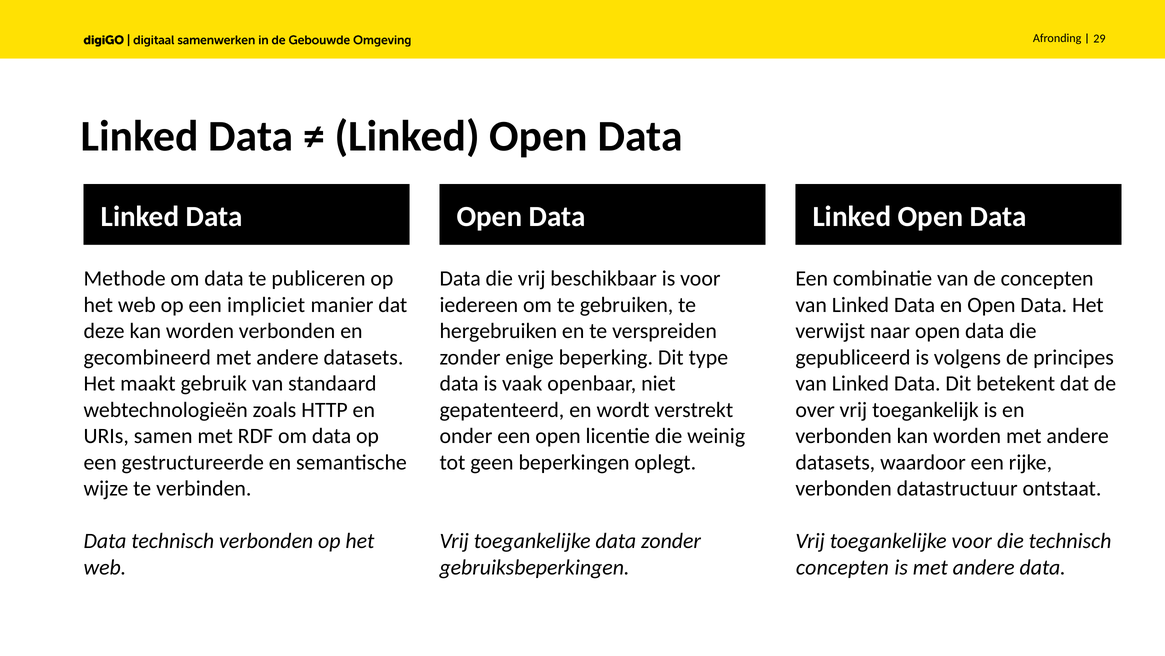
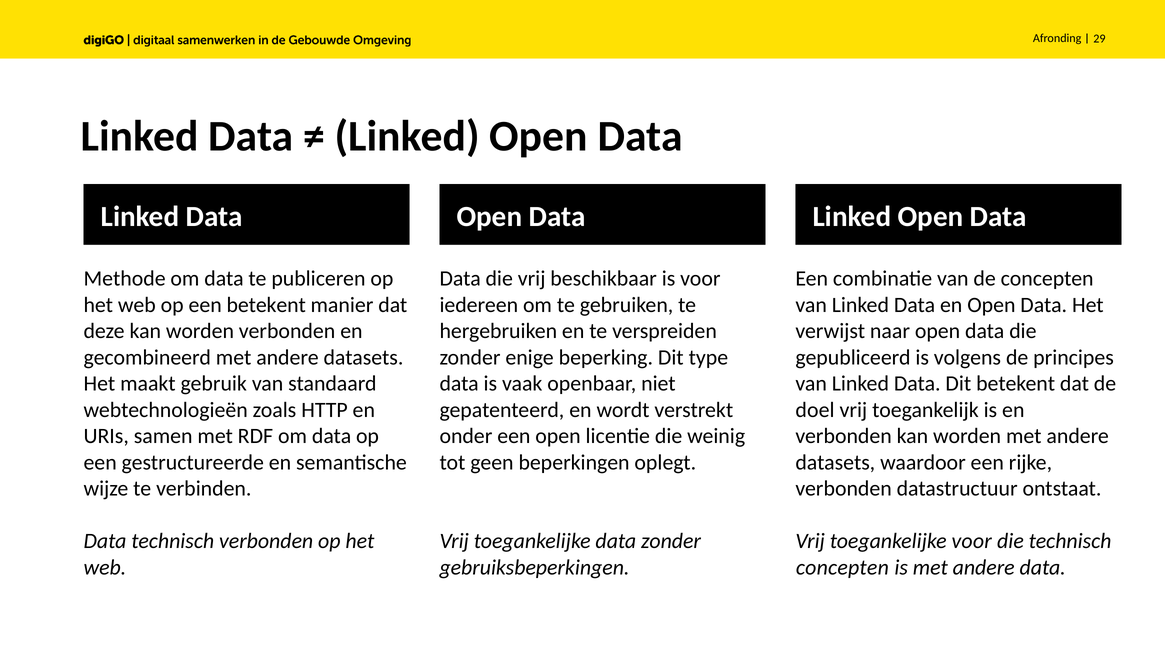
een impliciet: impliciet -> betekent (266, 305)
over: over -> doel (815, 410)
